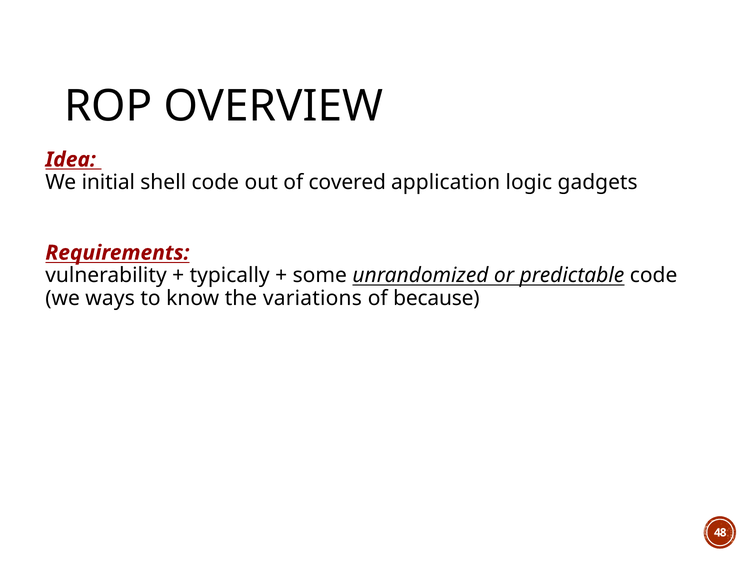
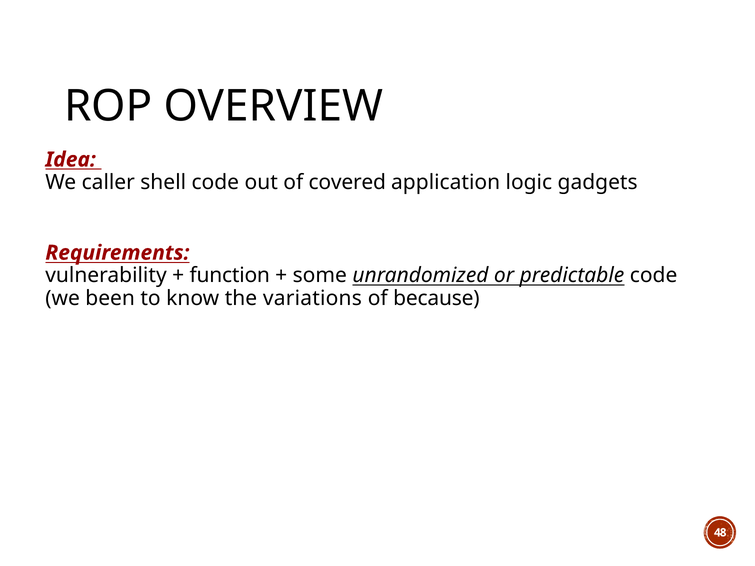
initial: initial -> caller (108, 182)
typically: typically -> function (230, 276)
ways: ways -> been (110, 298)
